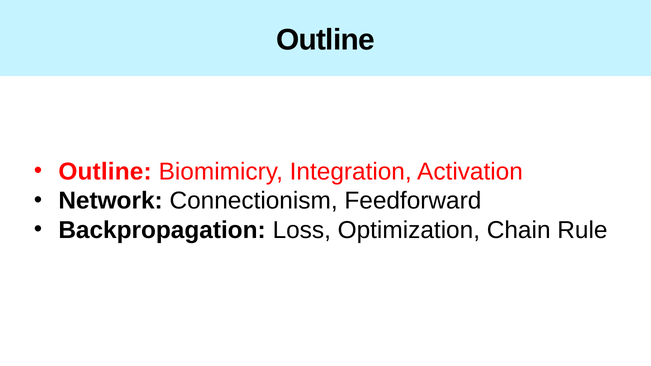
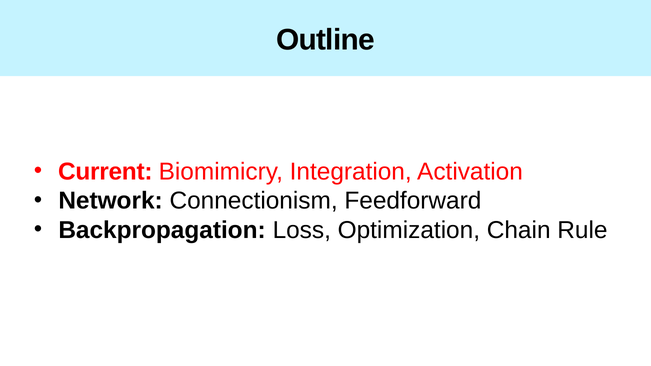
Outline: Outline -> Current (105, 172)
